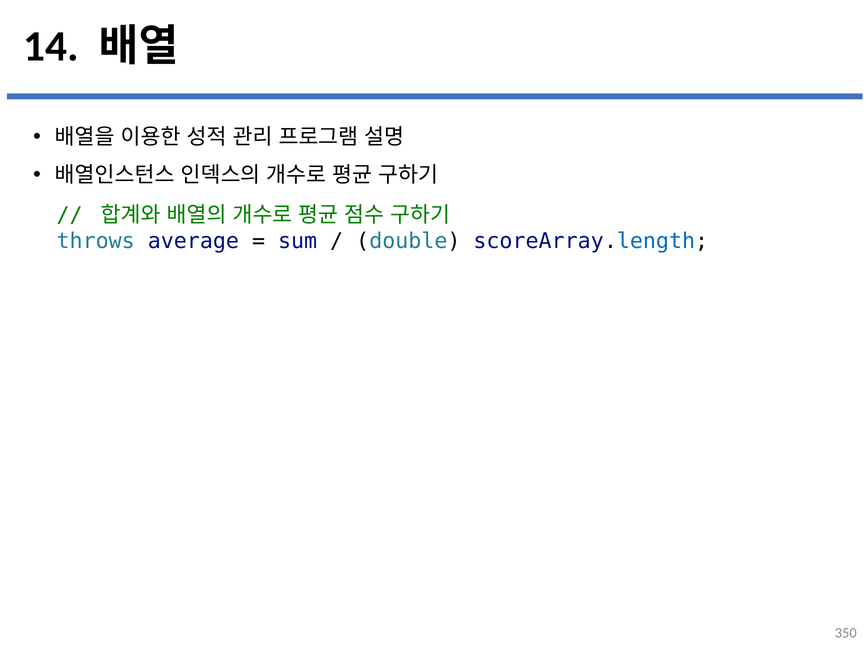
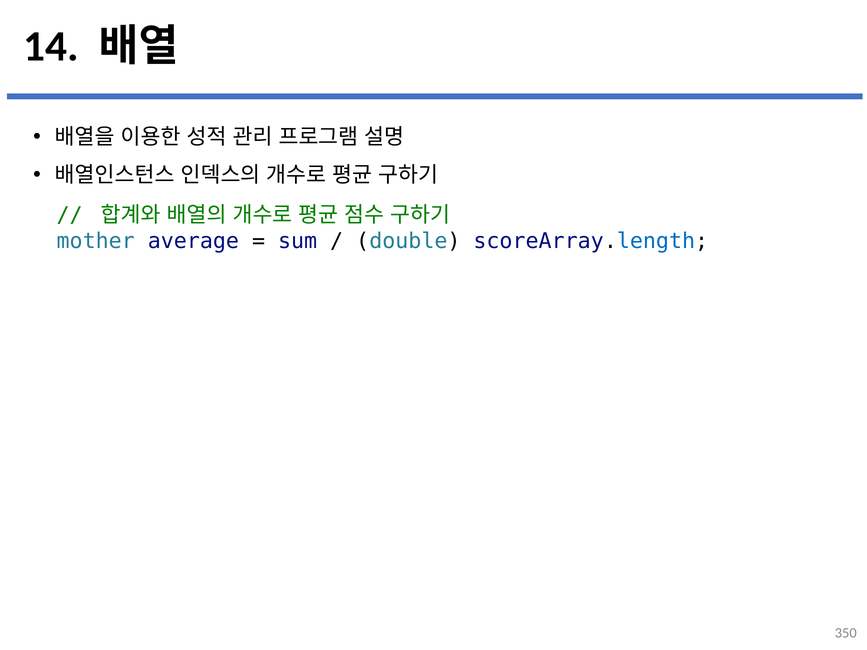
throws: throws -> mother (96, 241)
